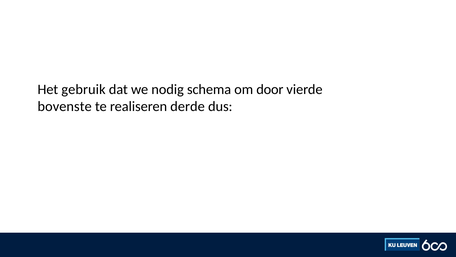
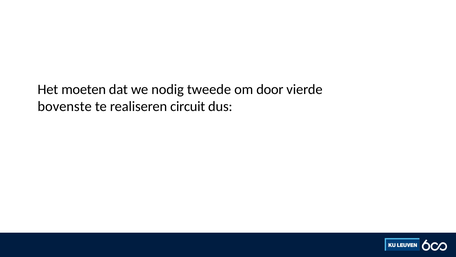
gebruik: gebruik -> moeten (84, 89)
schema: schema -> tweede (209, 89)
derde: derde -> circuit (188, 106)
